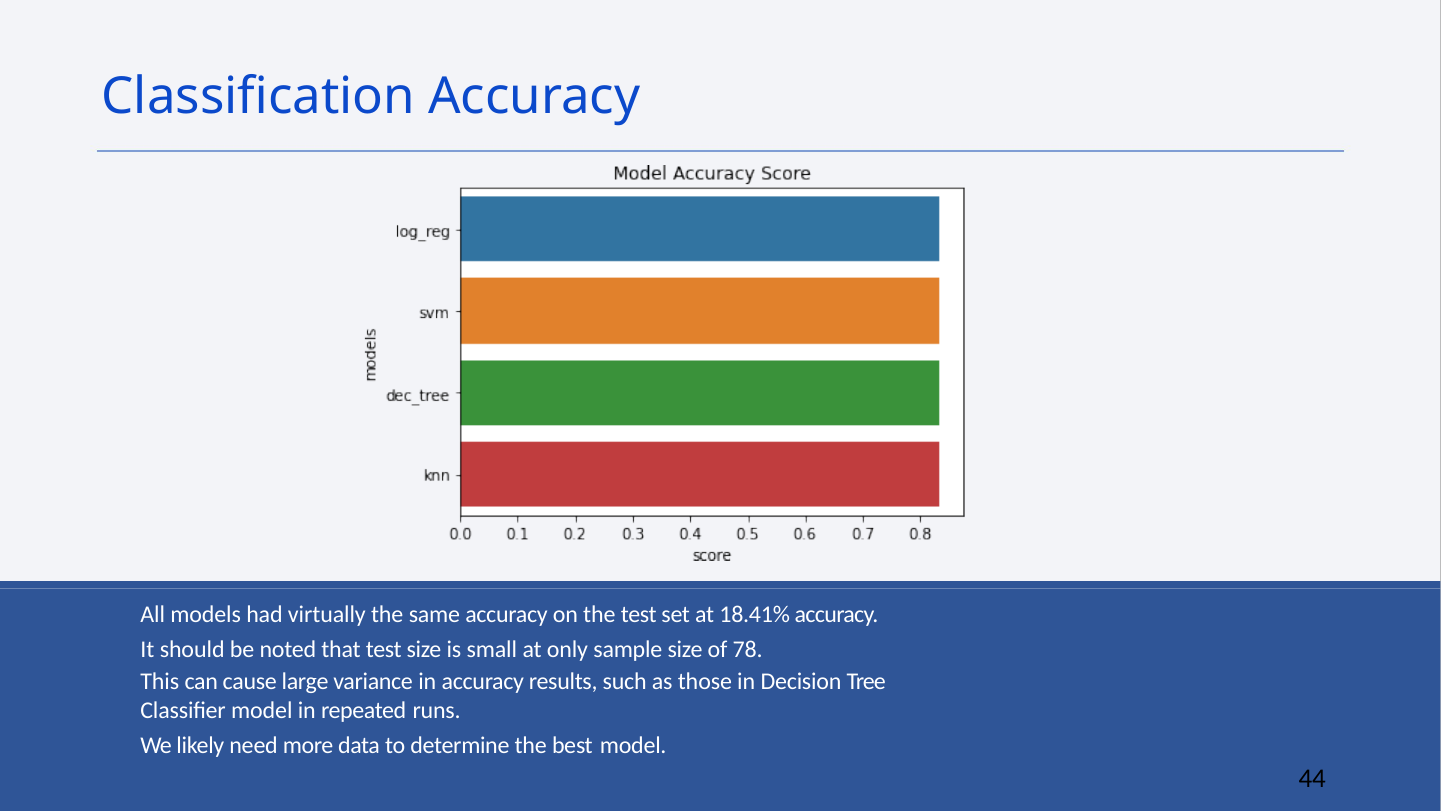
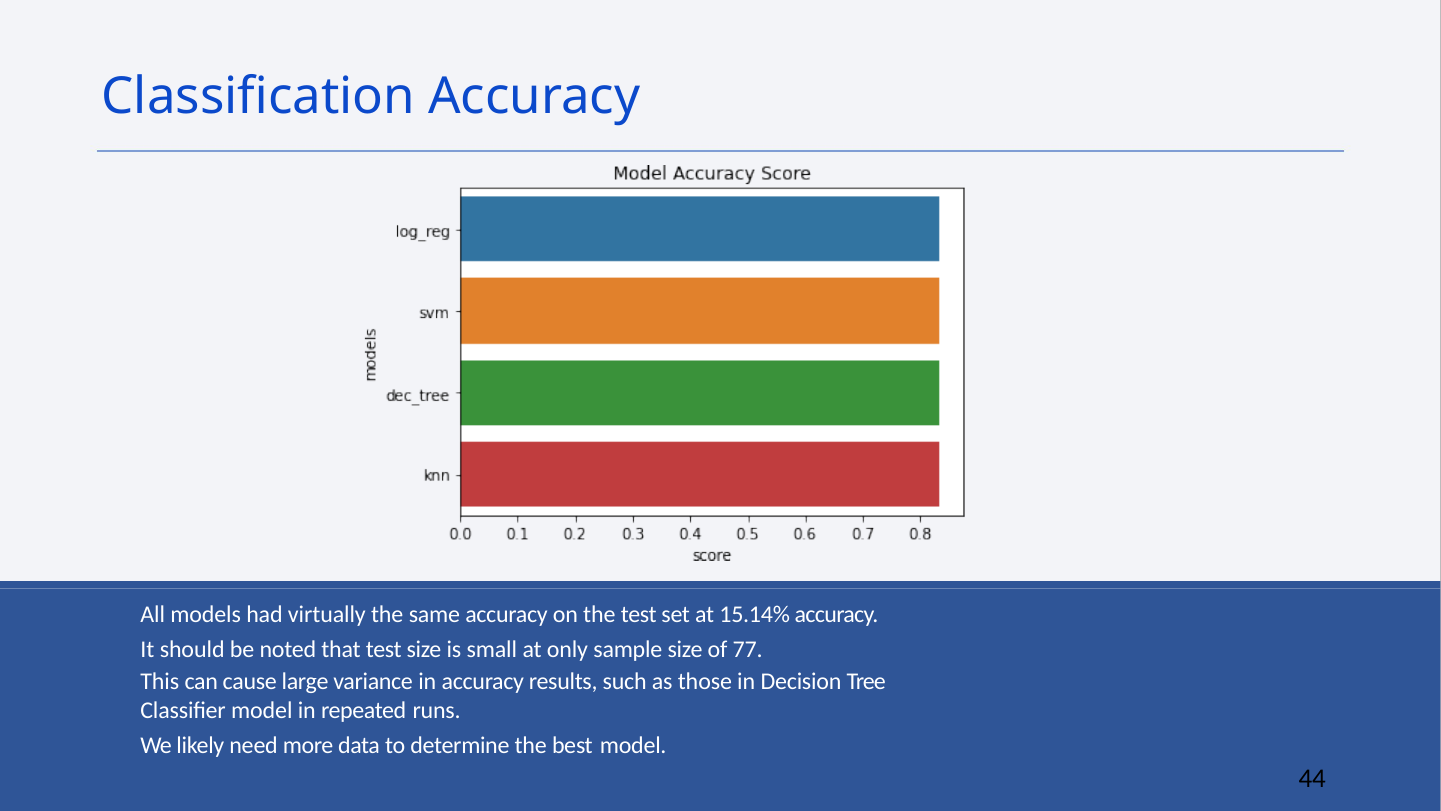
18.41%: 18.41% -> 15.14% (755, 614)
78: 78 -> 77 (748, 649)
